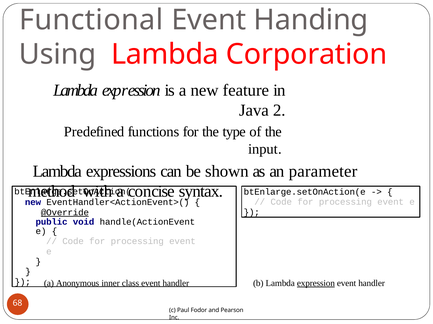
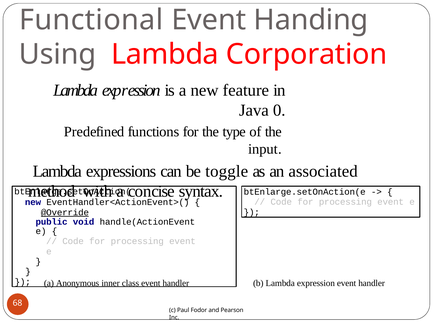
2: 2 -> 0 (279, 111)
shown: shown -> toggle (227, 172)
parameter: parameter -> associated (323, 172)
expression underline: present -> none (316, 284)
